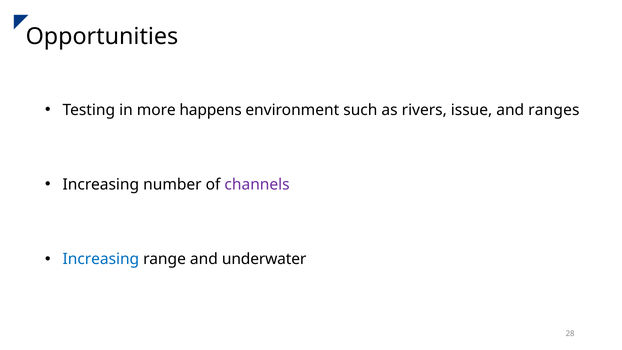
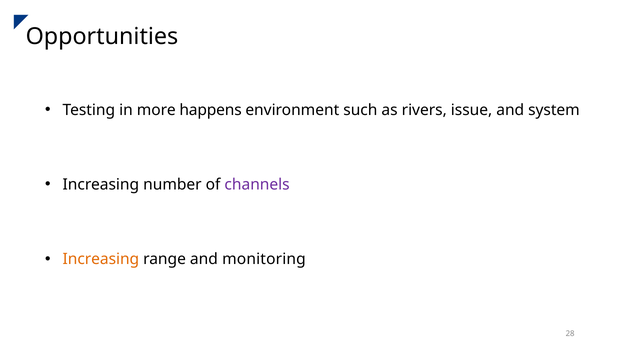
ranges: ranges -> system (554, 110)
Increasing colour: blue -> orange (101, 259)
underwater: underwater -> monitoring (264, 259)
